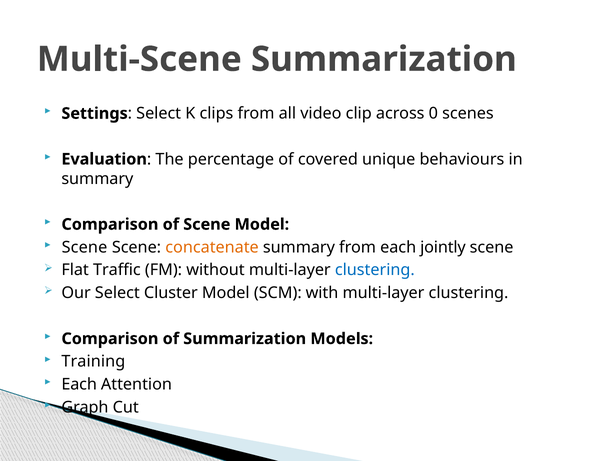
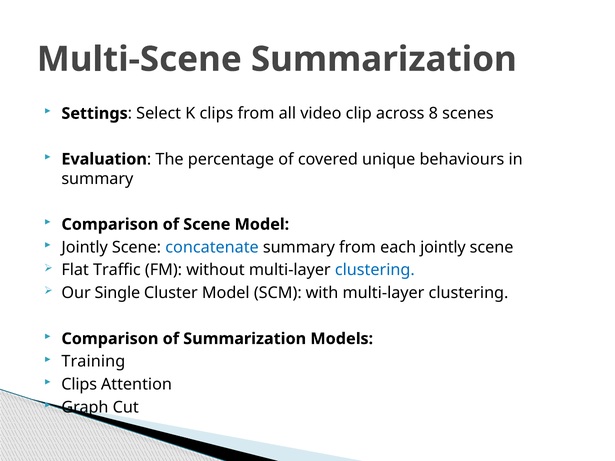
0: 0 -> 8 (433, 114)
Scene: Scene -> Jointly (85, 247)
concatenate colour: orange -> blue (212, 247)
Our Select: Select -> Single (117, 293)
Each: Each -> Clips (79, 385)
